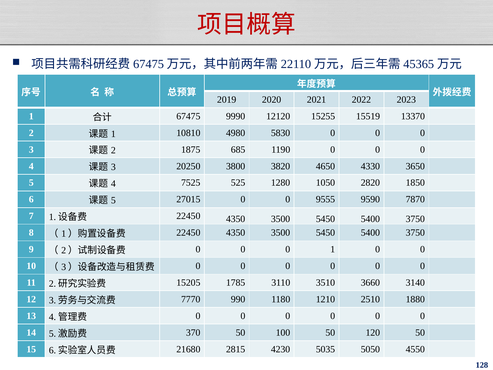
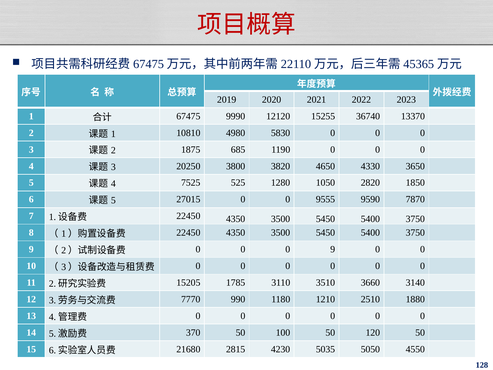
15519: 15519 -> 36740 (368, 116)
0 1: 1 -> 9 (333, 249)
